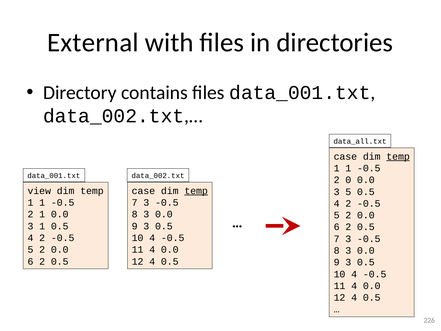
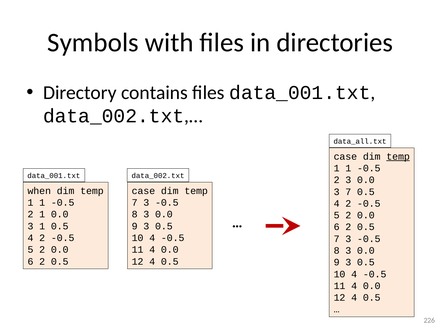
External: External -> Symbols (93, 43)
2 0: 0 -> 3 (348, 180)
view: view -> when (39, 191)
temp underline: present -> none (196, 191)
3 5: 5 -> 7 (348, 192)
